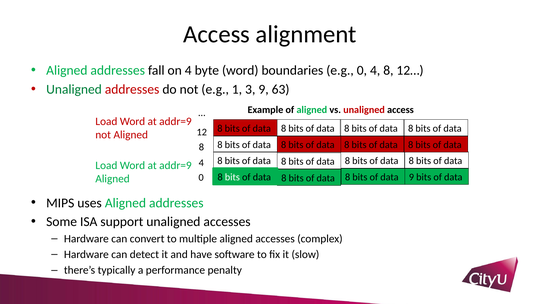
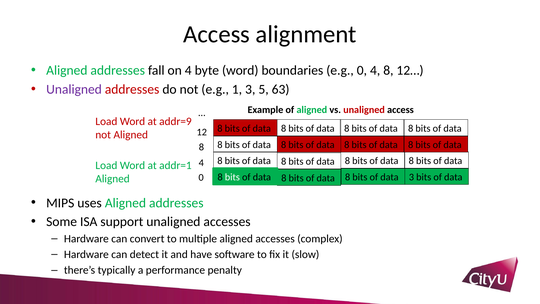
Unaligned colour: green -> purple (74, 89)
3 9: 9 -> 5 (264, 89)
addr=9: addr=9 -> addr=1 (175, 165)
data 9: 9 -> 3 (411, 177)
